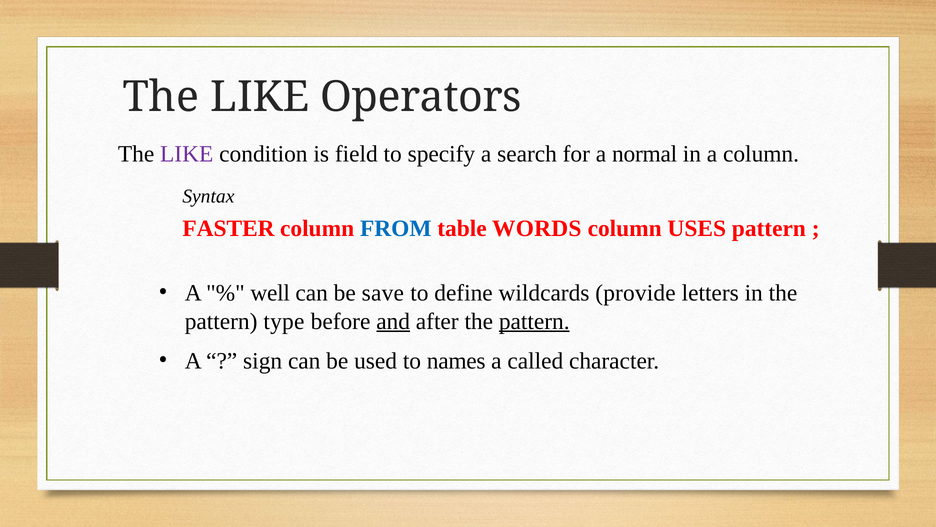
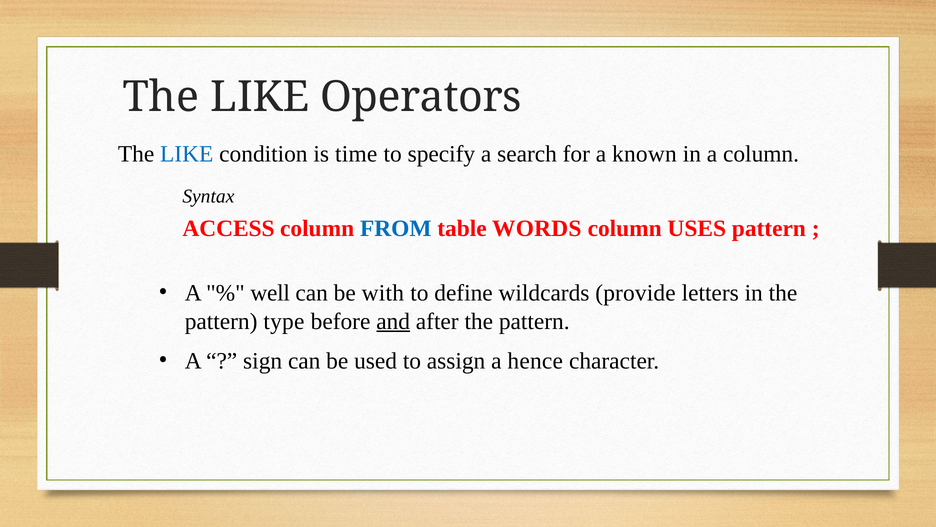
LIKE colour: purple -> blue (187, 154)
field: field -> time (356, 154)
normal: normal -> known (644, 154)
FASTER: FASTER -> ACCESS (229, 228)
save: save -> with (383, 293)
pattern underline: present -> none (534, 321)
names: names -> assign (456, 361)
called: called -> hence (535, 361)
